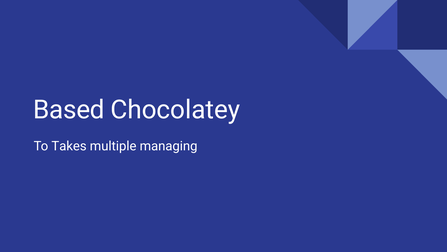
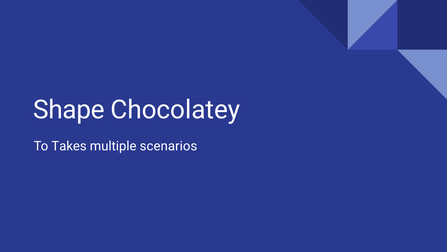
Based: Based -> Shape (69, 109)
managing: managing -> scenarios (169, 146)
